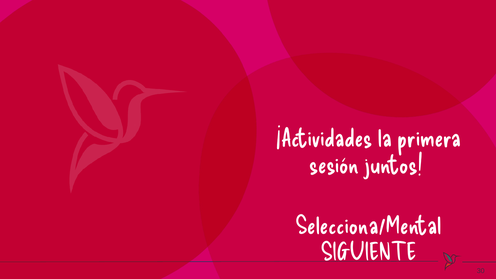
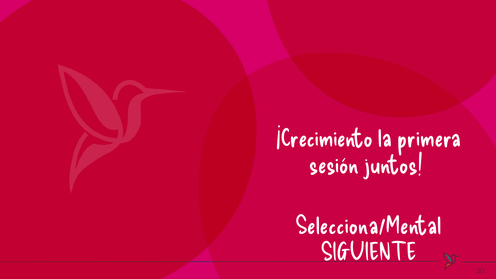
¡Actividades: ¡Actividades -> ¡Crecimiento (324, 139)
